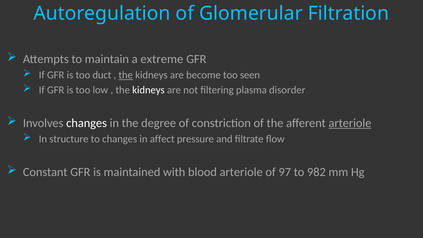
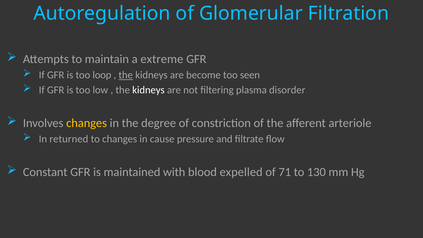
duct: duct -> loop (102, 75)
changes colour: white -> yellow (87, 123)
arteriole underline: present -> none (350, 123)
structure: structure -> returned (69, 139)
affect: affect -> cause (162, 139)
blood arteriole: arteriole -> expelled (241, 172)
97: 97 -> 71 (285, 172)
982: 982 -> 130 (316, 172)
